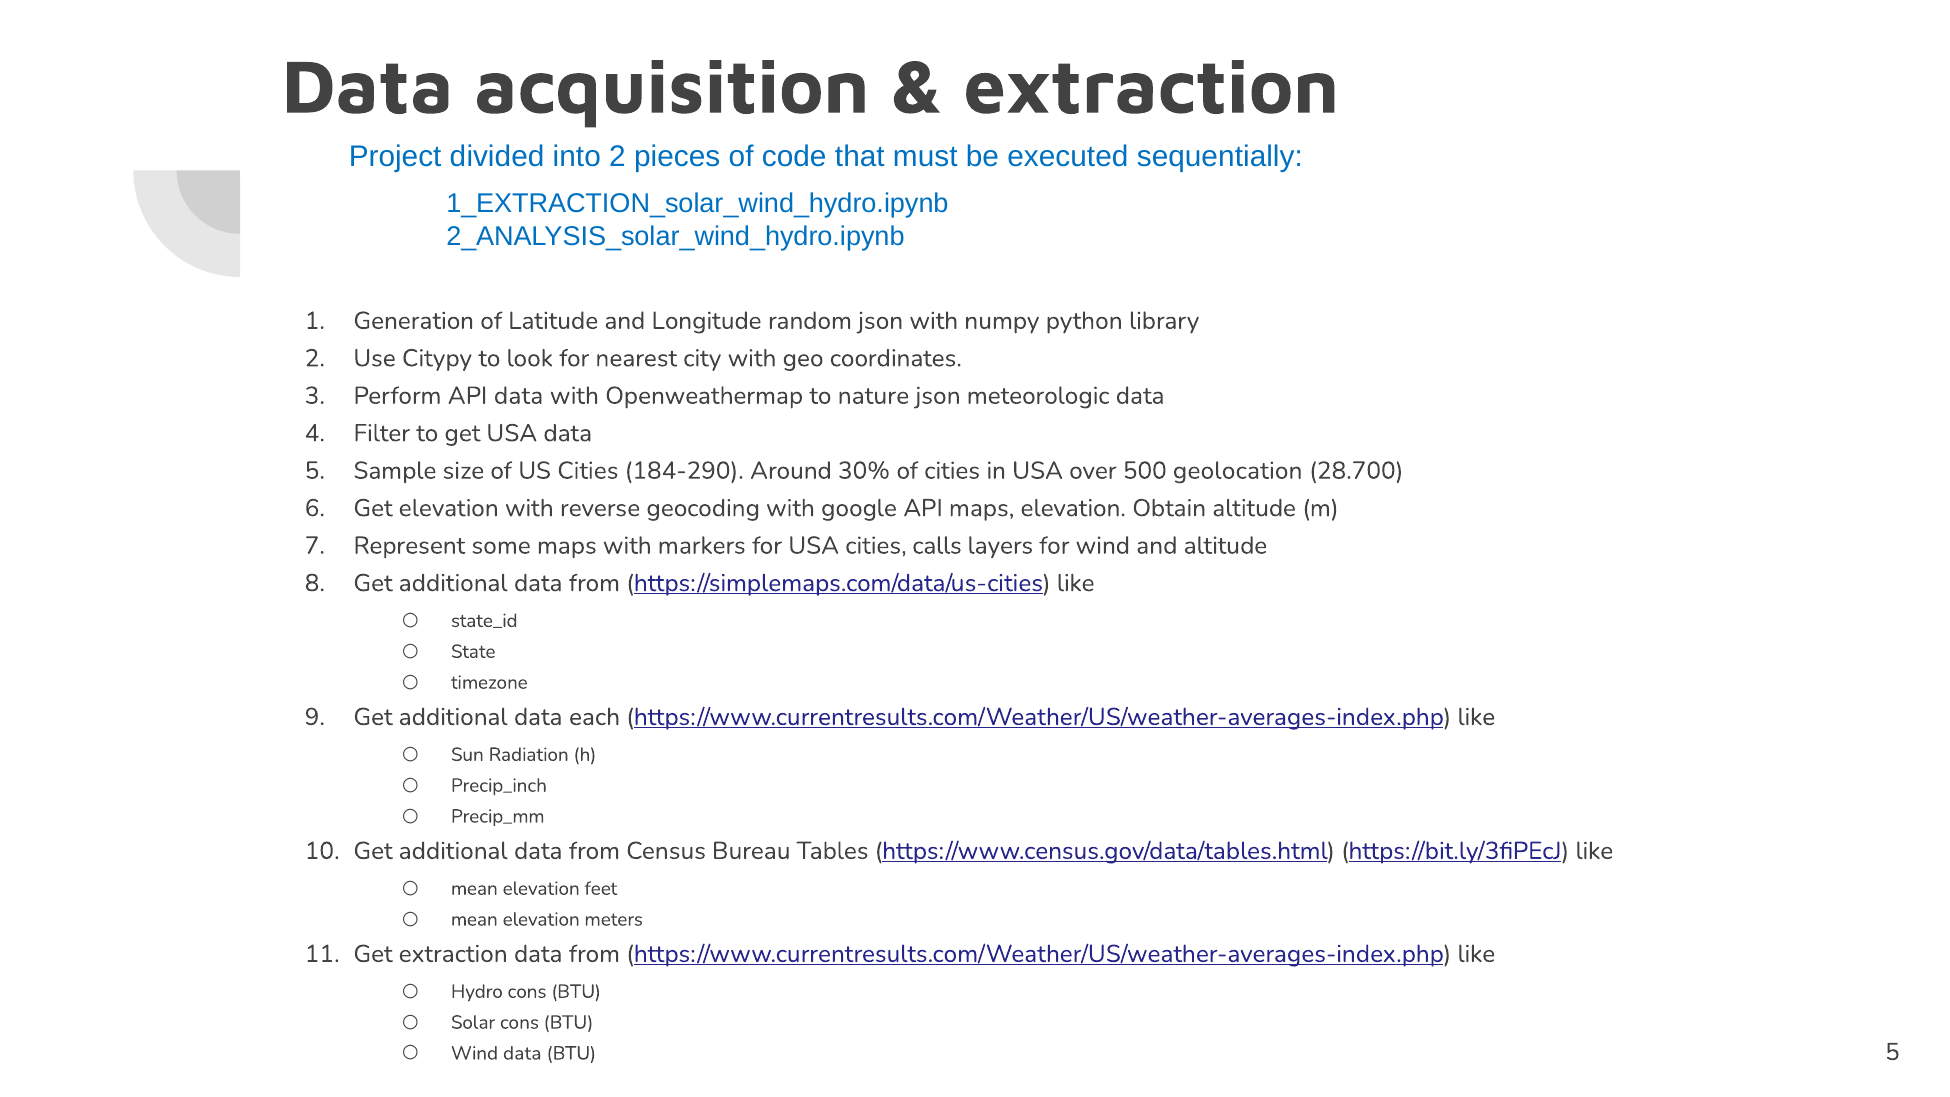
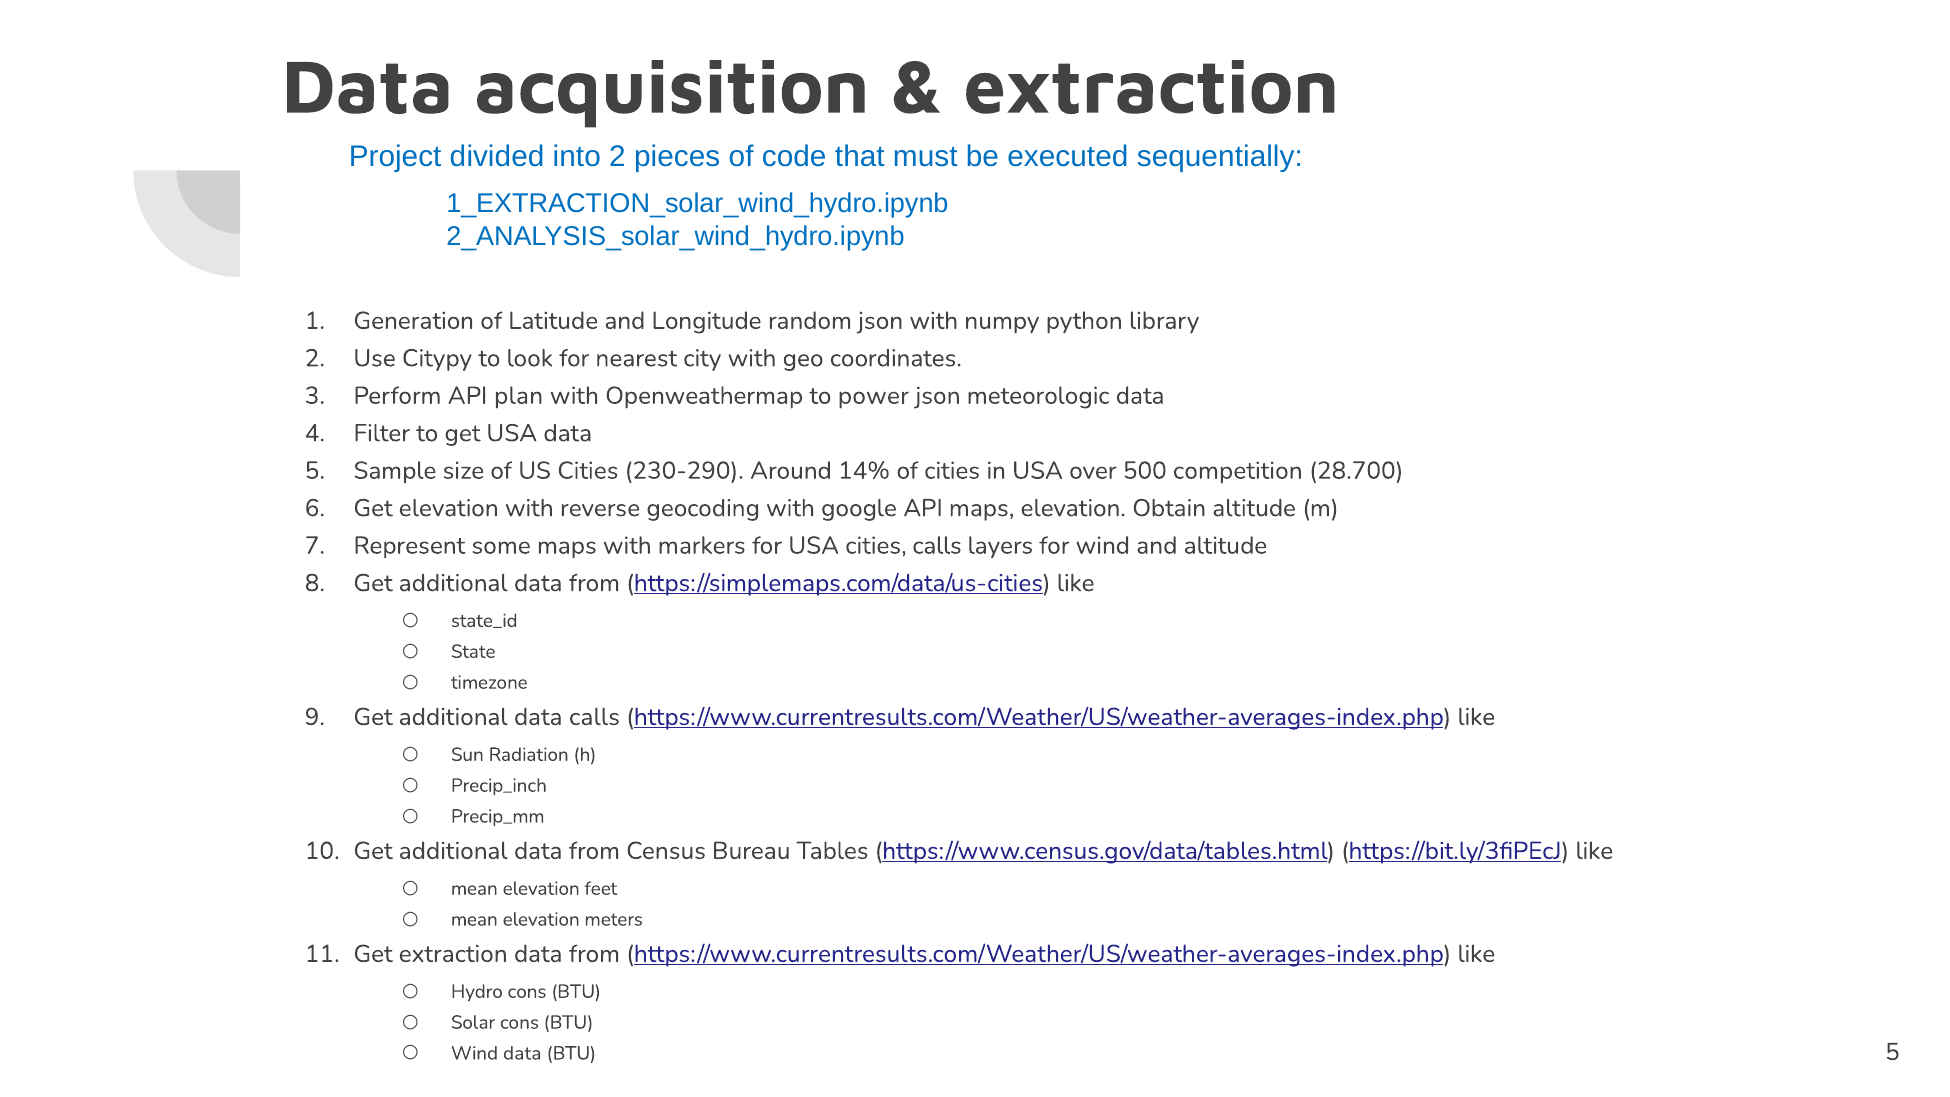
API data: data -> plan (519, 396)
nature: nature -> power (873, 396)
184-290: 184-290 -> 230-290 (684, 471)
30%: 30% -> 14% (864, 471)
geolocation: geolocation -> competition (1238, 471)
data each: each -> calls (594, 717)
